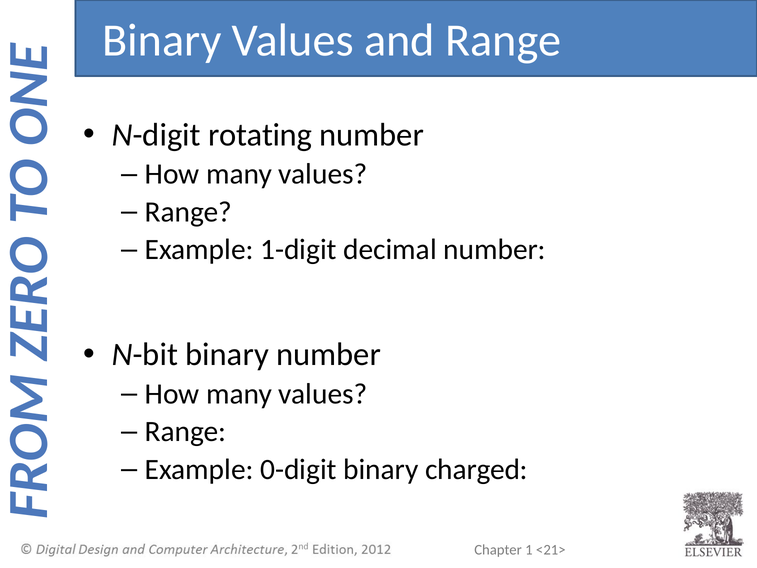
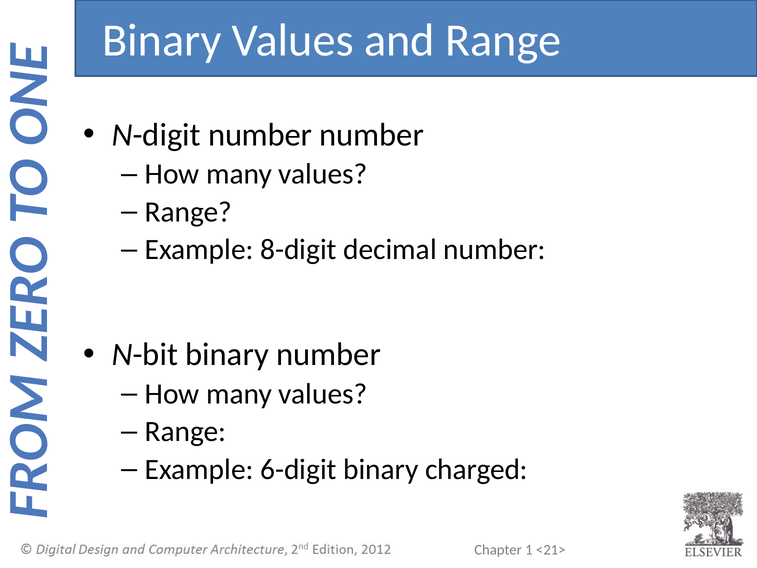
N-digit rotating: rotating -> number (260, 135)
1-digit: 1-digit -> 8-digit (298, 250)
0-digit: 0-digit -> 6-digit (298, 469)
